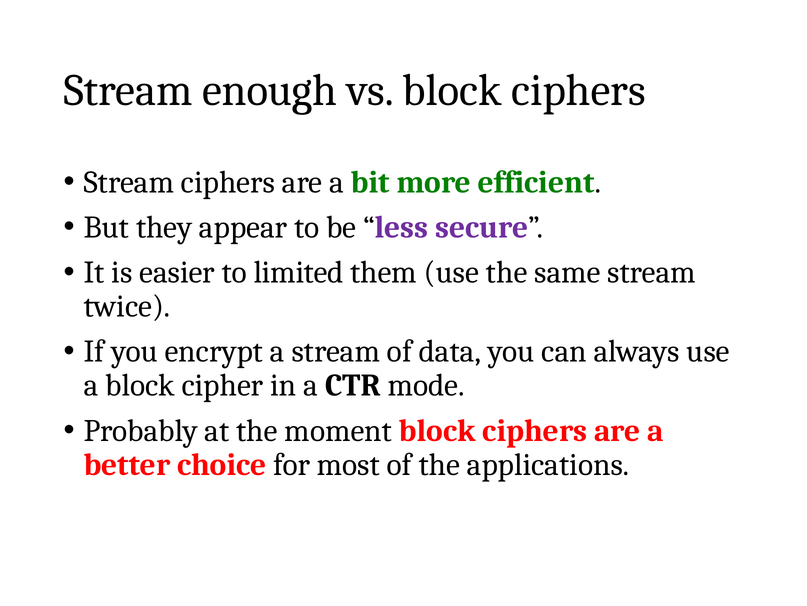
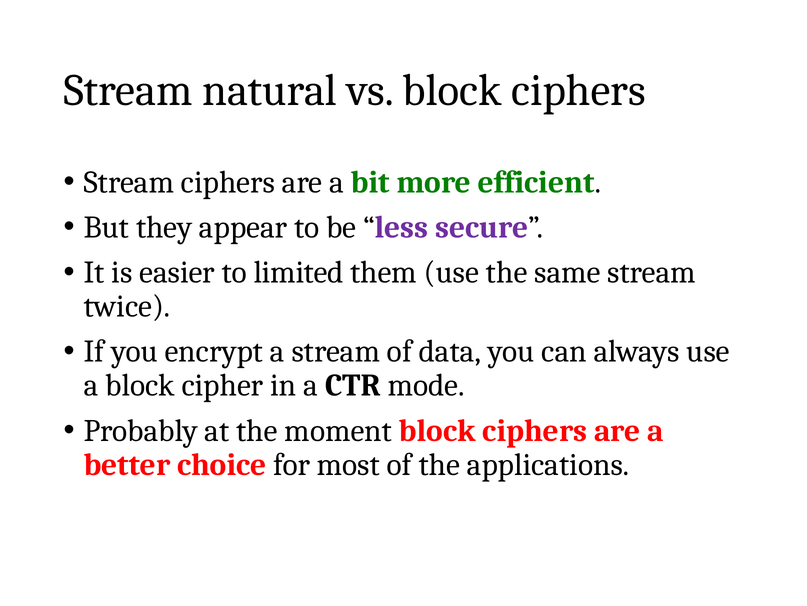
enough: enough -> natural (270, 90)
